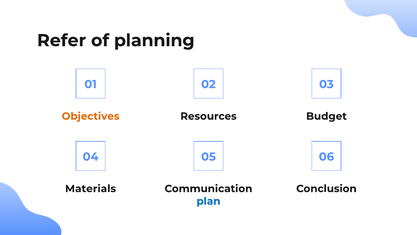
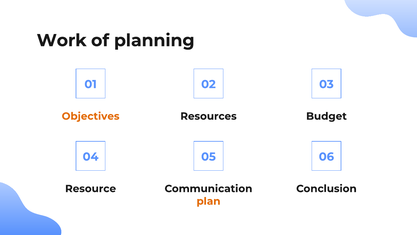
Refer: Refer -> Work (62, 40)
Materials: Materials -> Resource (91, 188)
plan colour: blue -> orange (209, 201)
